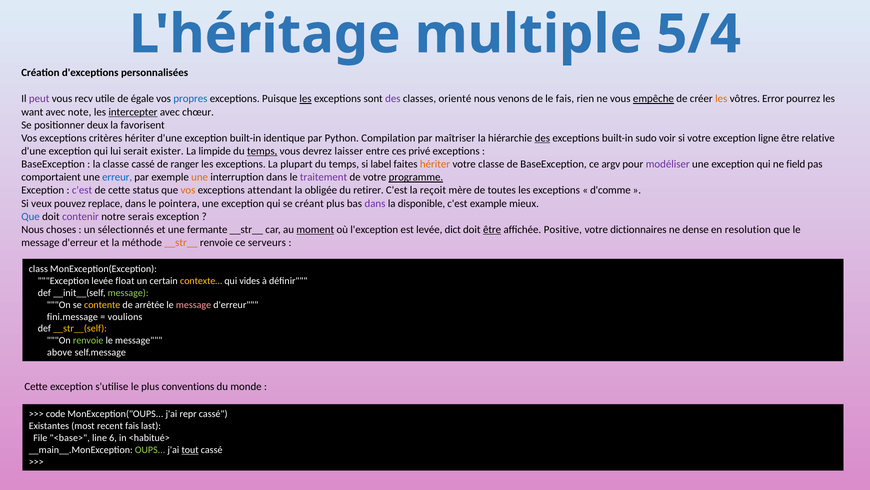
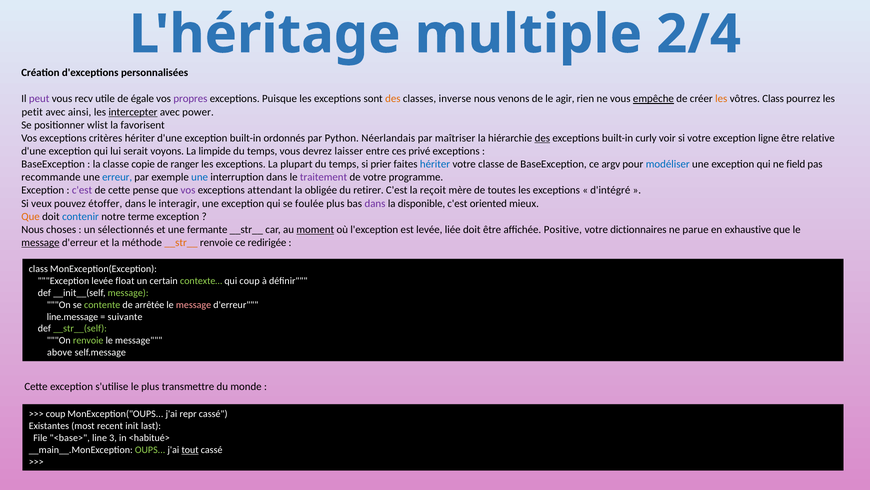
5/4: 5/4 -> 2/4 (699, 34)
propres colour: blue -> purple (190, 99)
les underline: present -> none (305, 99)
des colour: purple -> orange (393, 99)
orienté: orienté -> inverse (455, 99)
le fais: fais -> agir (565, 99)
vôtres Error: Error -> Class (773, 99)
want: want -> petit (32, 112)
note: note -> ainsi (80, 112)
chœur: chœur -> power (198, 112)
deux: deux -> wlist (97, 125)
identique: identique -> ordonnés (284, 138)
Compilation: Compilation -> Néerlandais (388, 138)
sudo: sudo -> curly (646, 138)
exister: exister -> voyons (167, 151)
temps underline: present -> none (262, 151)
classe cassé: cassé -> copie (143, 164)
label: label -> prier (381, 164)
hériter colour: orange -> blue (435, 164)
modéliser colour: purple -> blue (668, 164)
comportaient: comportaient -> recommande (51, 177)
une colour: orange -> blue (200, 177)
programme underline: present -> none (416, 177)
status: status -> pense (146, 190)
vos colour: orange -> purple (188, 190)
d'comme: d'comme -> d'intégré (610, 190)
replace: replace -> étoffer (105, 203)
pointera: pointera -> interagir (179, 203)
créant: créant -> foulée (309, 203)
example: example -> oriented (488, 203)
Que colour: blue -> orange (31, 216)
contenir colour: purple -> blue (80, 216)
serais: serais -> terme (141, 216)
dict: dict -> liée (453, 229)
être underline: present -> none (492, 229)
dense: dense -> parue (696, 229)
resolution: resolution -> exhaustive (748, 229)
message underline: none -> present (40, 242)
serveurs: serveurs -> redirigée (267, 242)
contexte… colour: yellow -> light green (201, 280)
qui vides: vides -> coup (250, 280)
contente colour: yellow -> light green (102, 304)
fini.message: fini.message -> line.message (72, 316)
voulions: voulions -> suivante (125, 316)
__str__(self colour: yellow -> light green (80, 328)
conventions: conventions -> transmettre (188, 386)
code: code -> coup (56, 414)
recent fais: fais -> init (132, 426)
6: 6 -> 3 (113, 437)
